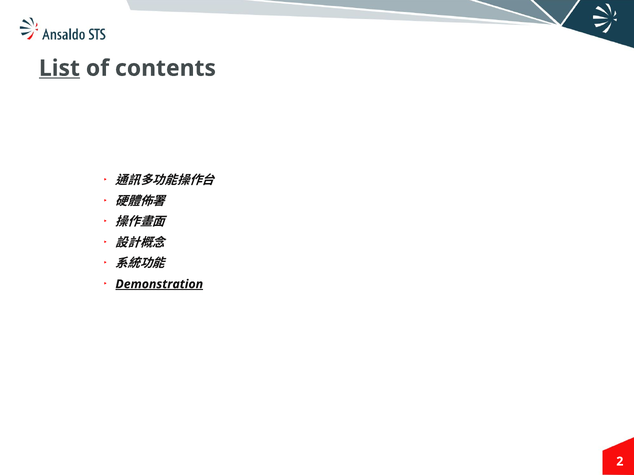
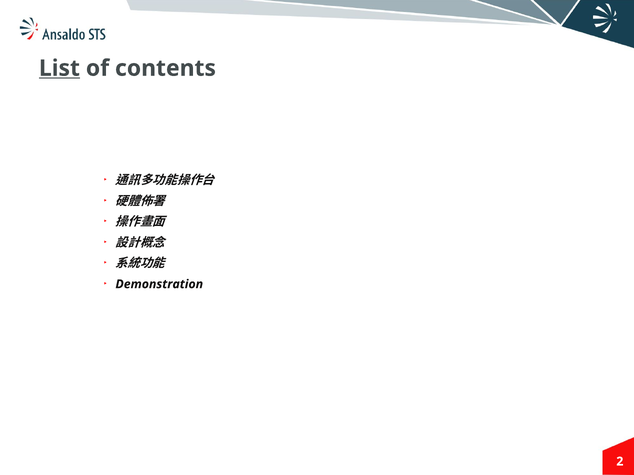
Demonstration underline: present -> none (159, 284)
